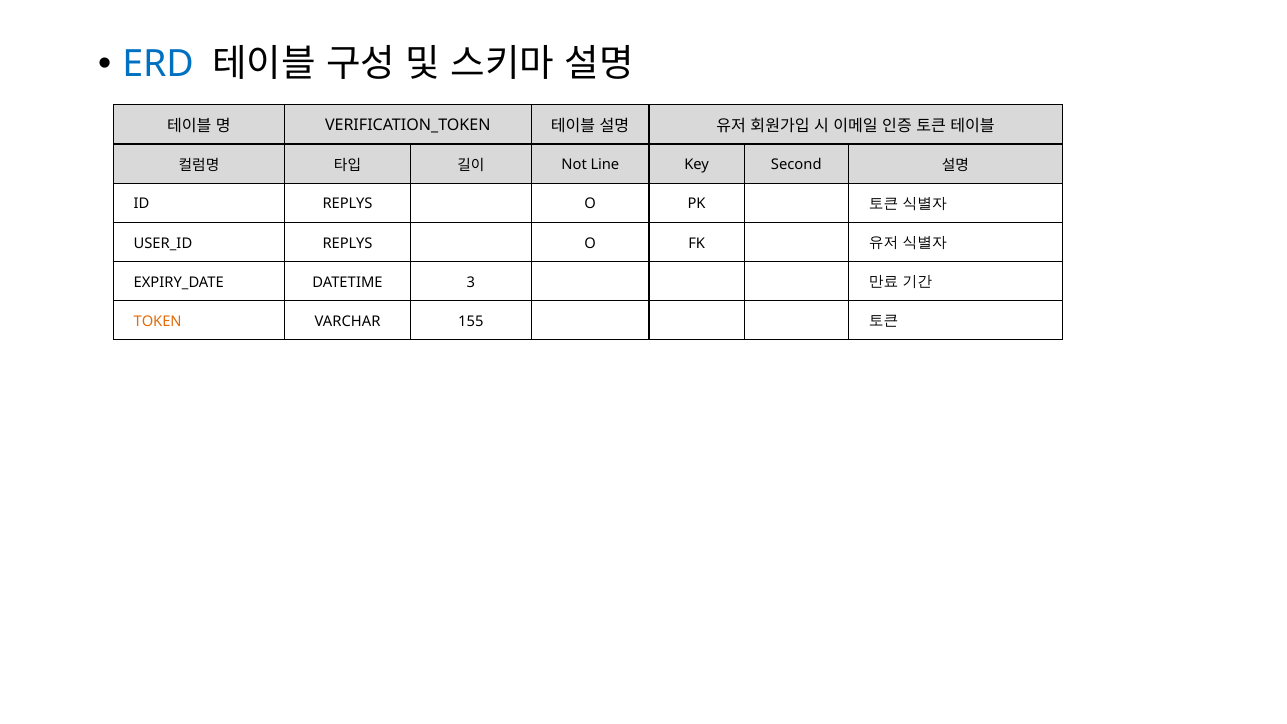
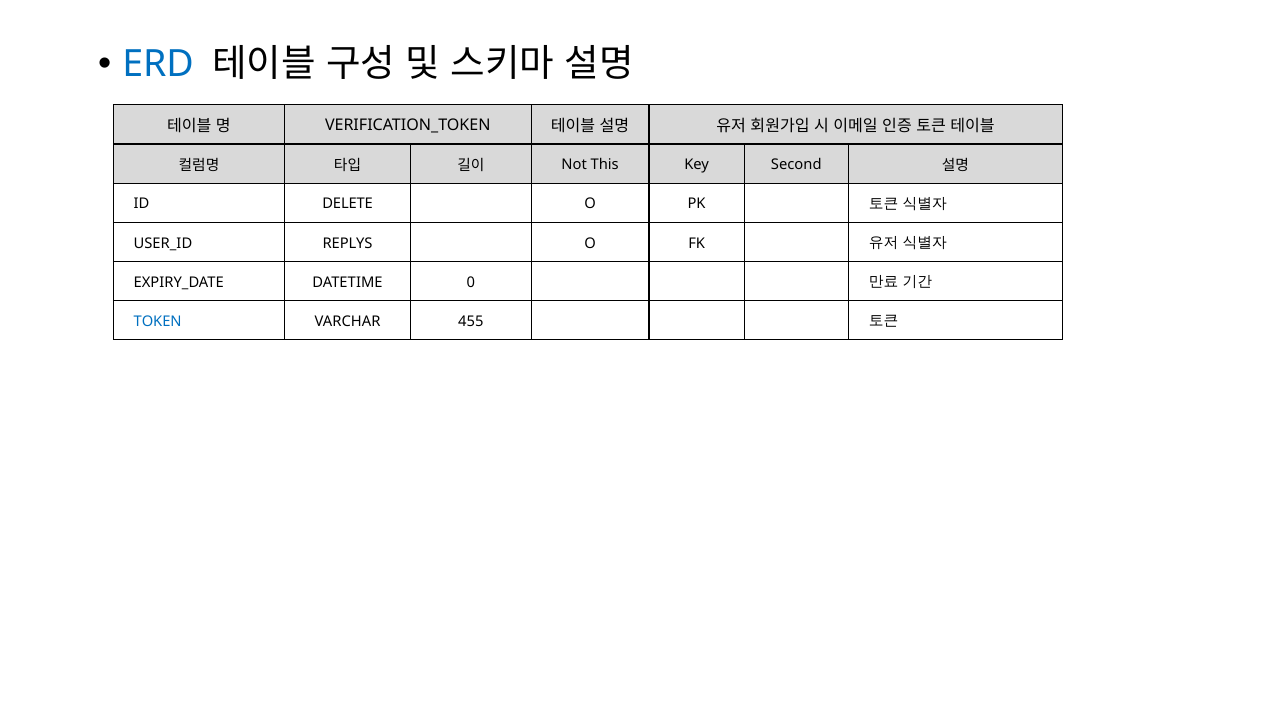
Line: Line -> This (605, 165)
ID REPLYS: REPLYS -> DELETE (348, 204)
3: 3 -> 0 (471, 282)
TOKEN colour: orange -> blue (158, 321)
155: 155 -> 455 (471, 321)
